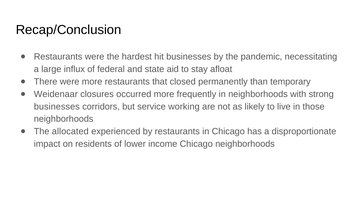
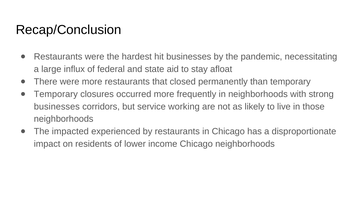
Weidenaar: Weidenaar -> Temporary (56, 94)
allocated: allocated -> impacted (70, 131)
